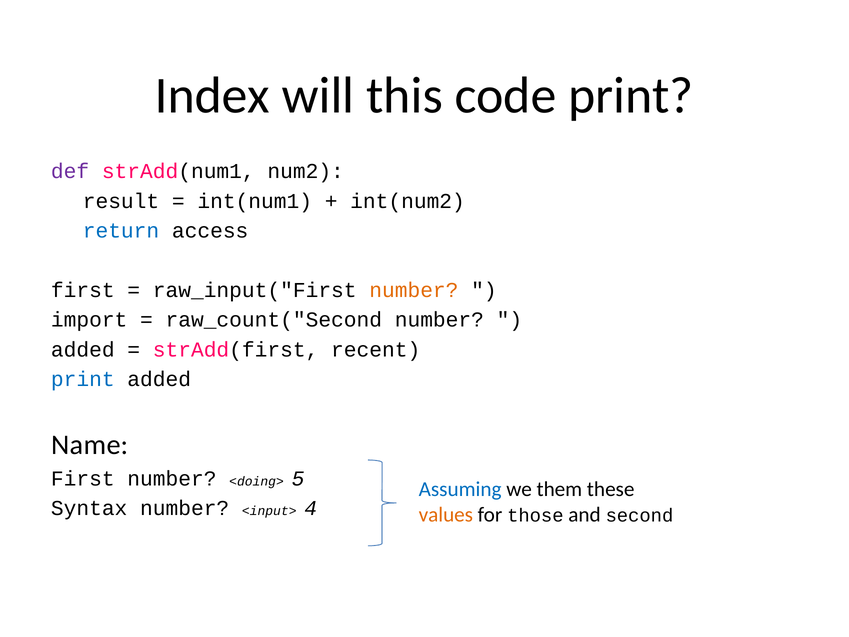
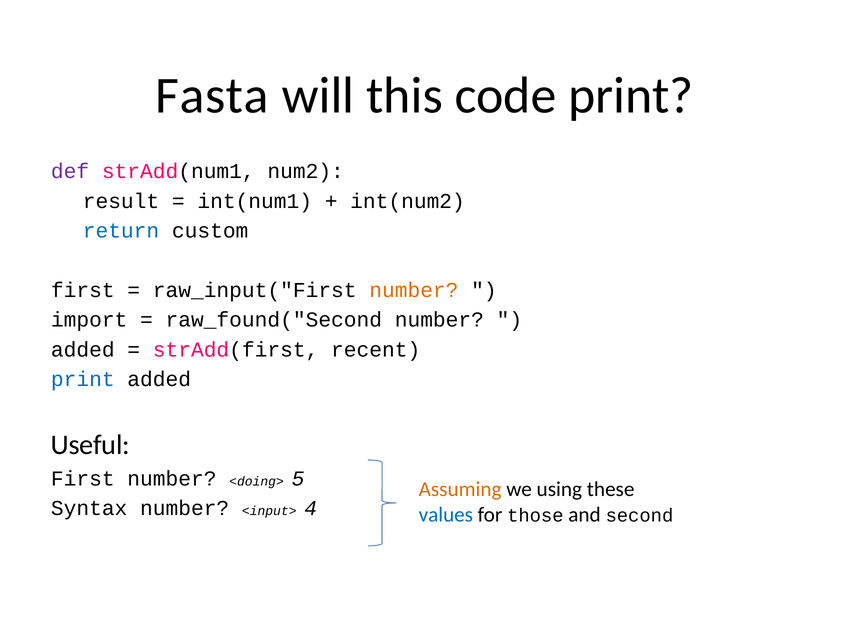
Index: Index -> Fasta (212, 96)
access: access -> custom (210, 231)
raw_count("Second: raw_count("Second -> raw_found("Second (274, 320)
Name: Name -> Useful (90, 445)
Assuming colour: blue -> orange (460, 489)
them: them -> using (559, 489)
values colour: orange -> blue (446, 514)
